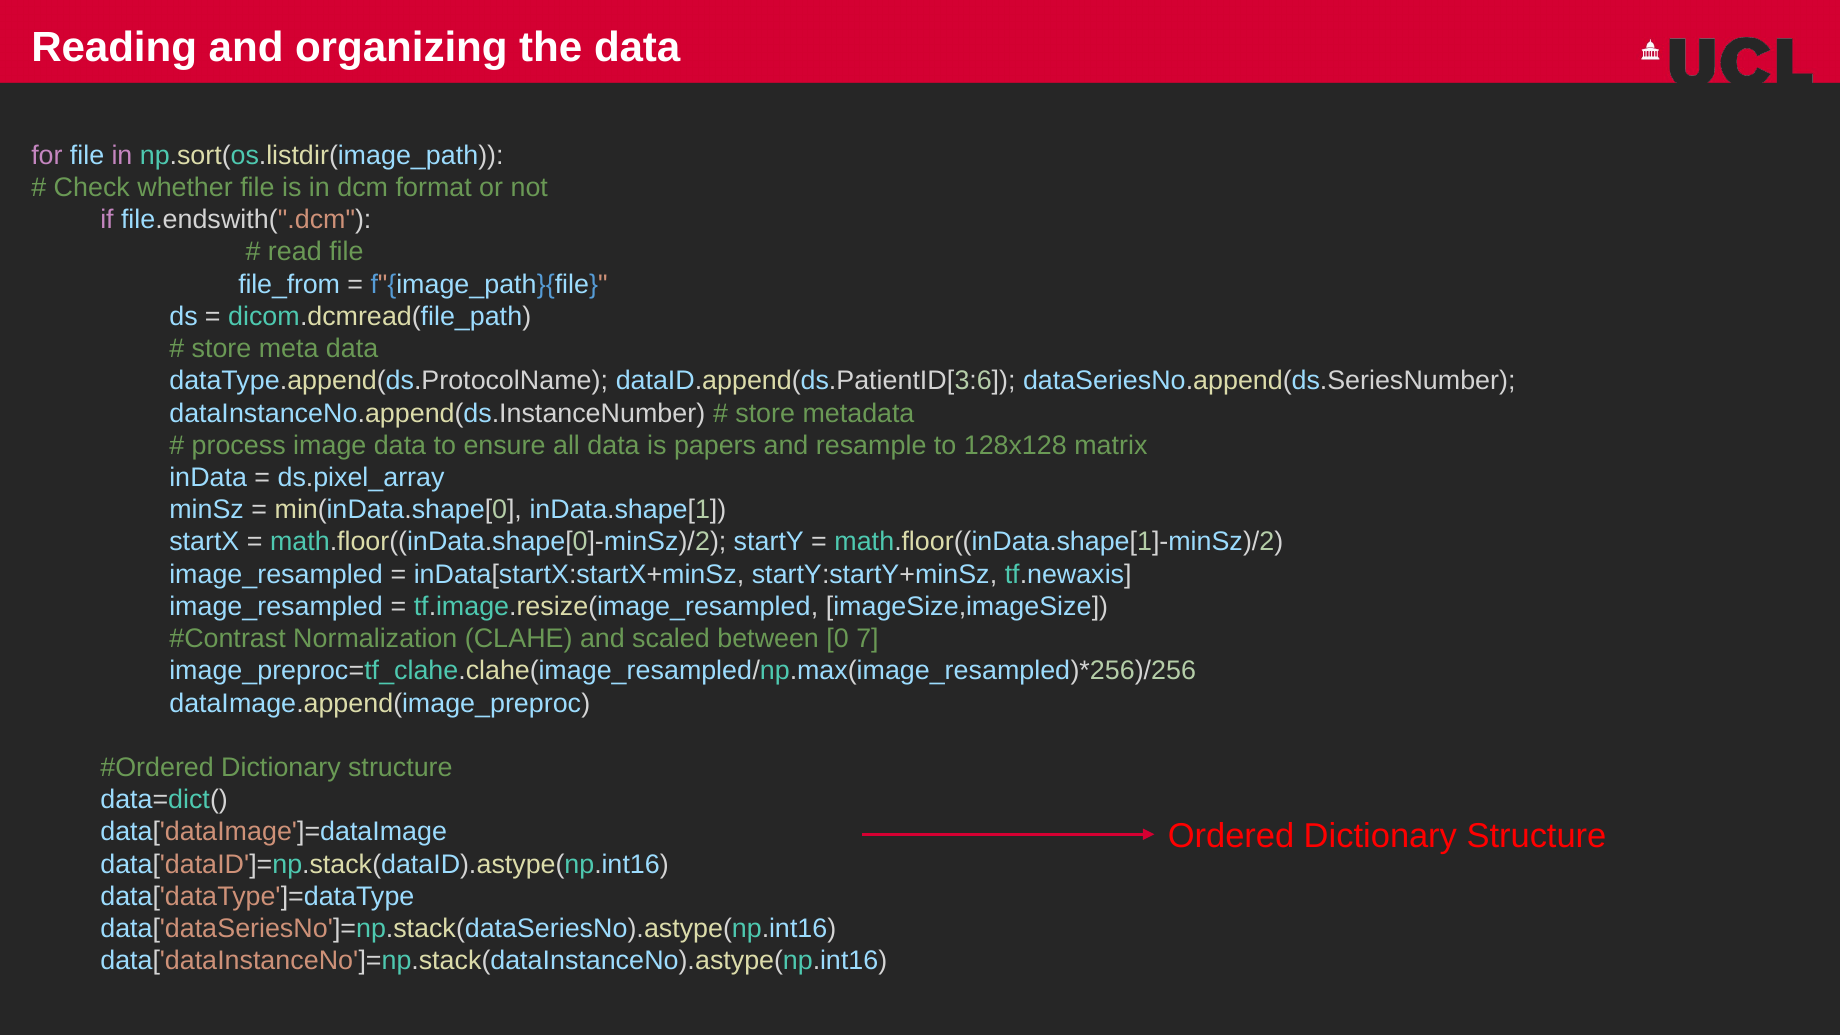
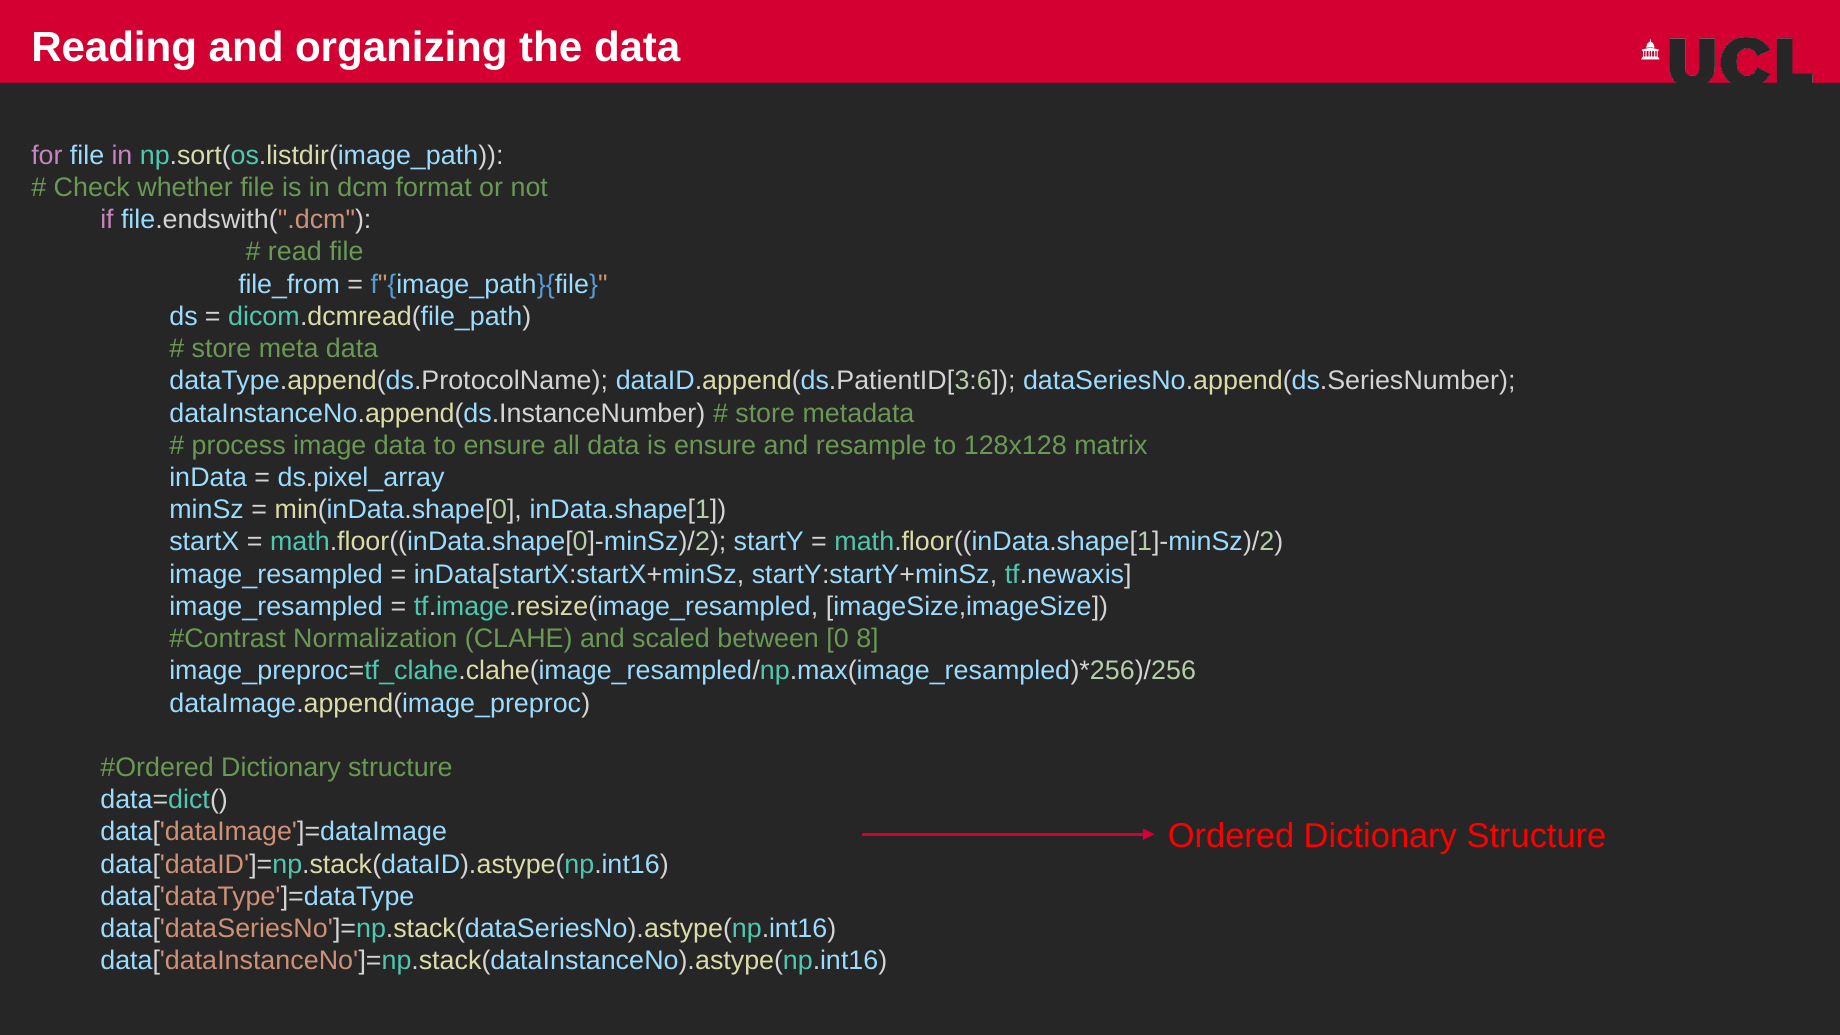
is papers: papers -> ensure (715, 445)
7: 7 -> 8 (867, 639)
